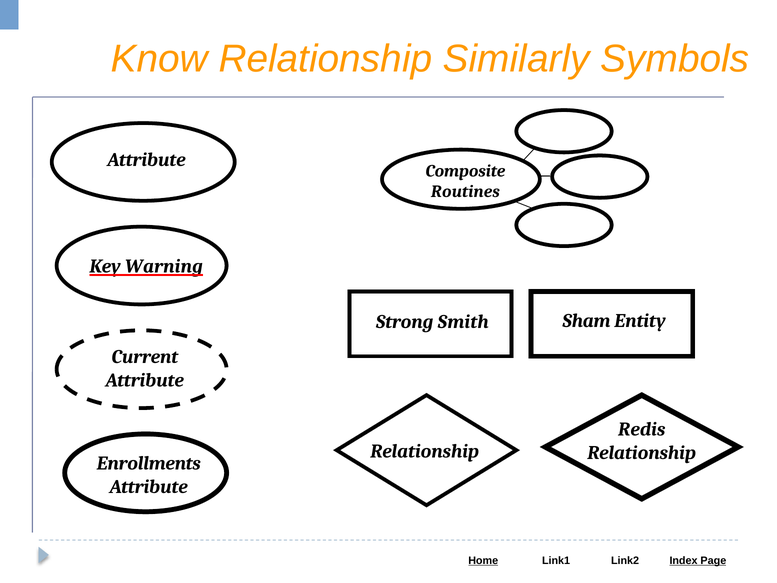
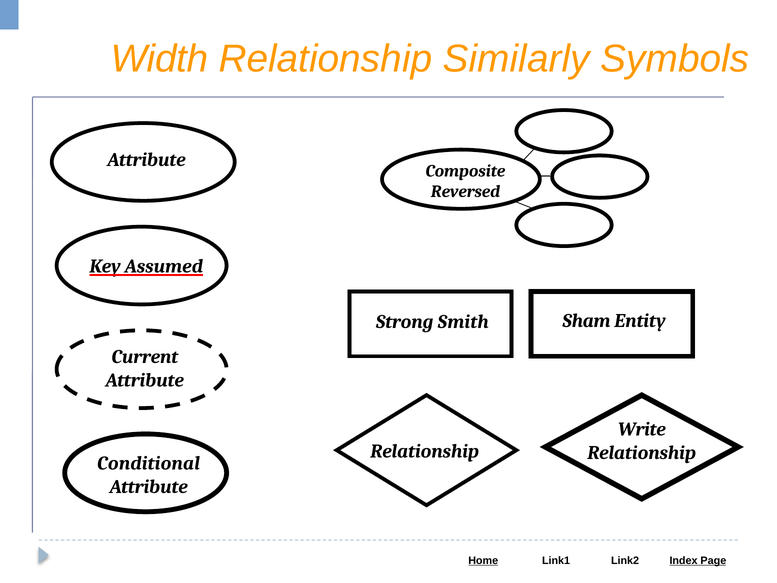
Know: Know -> Width (160, 59)
Routines: Routines -> Reversed (465, 192)
Warning: Warning -> Assumed (164, 266)
Redis: Redis -> Write (642, 429)
Enrollments: Enrollments -> Conditional (149, 463)
